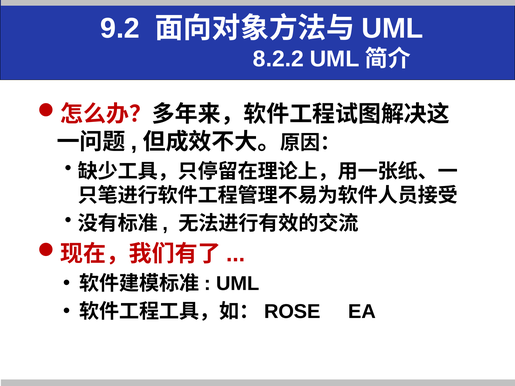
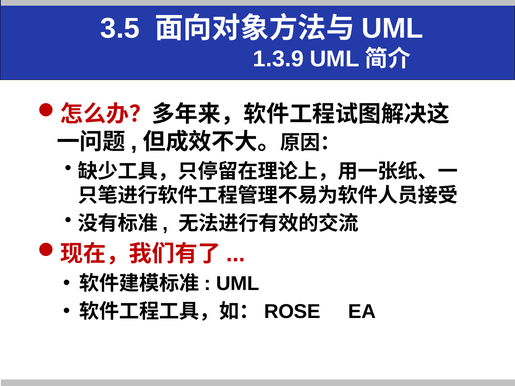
9.2: 9.2 -> 3.5 (120, 28)
8.2.2: 8.2.2 -> 1.3.9 (278, 59)
